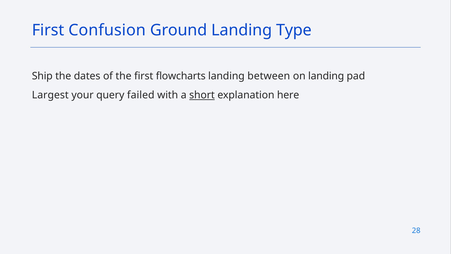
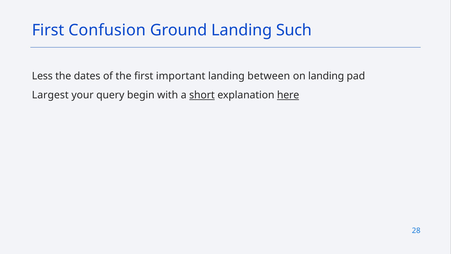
Type: Type -> Such (294, 30)
Ship: Ship -> Less (42, 76)
flowcharts: flowcharts -> important (181, 76)
failed: failed -> begin (141, 95)
here underline: none -> present (288, 95)
